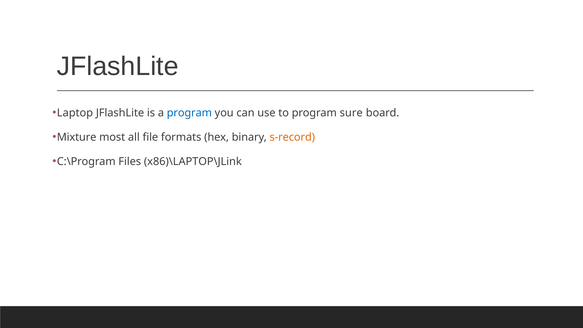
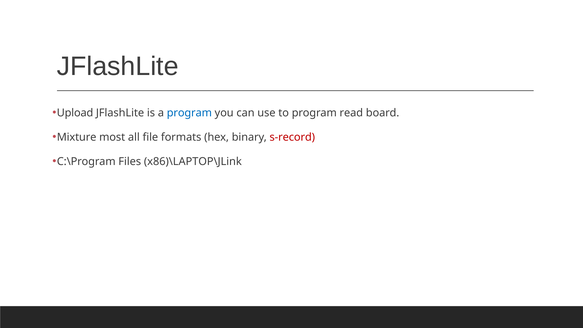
Laptop: Laptop -> Upload (75, 113)
sure: sure -> read (351, 113)
s-record colour: orange -> red (292, 137)
